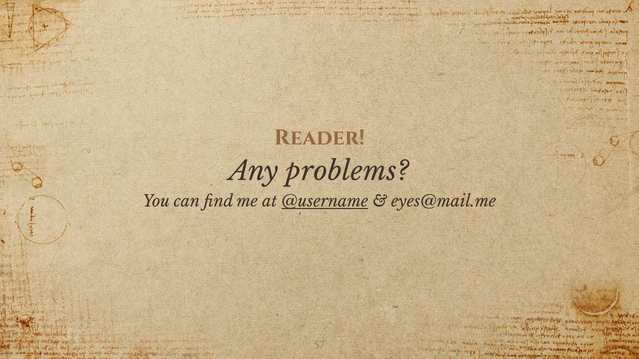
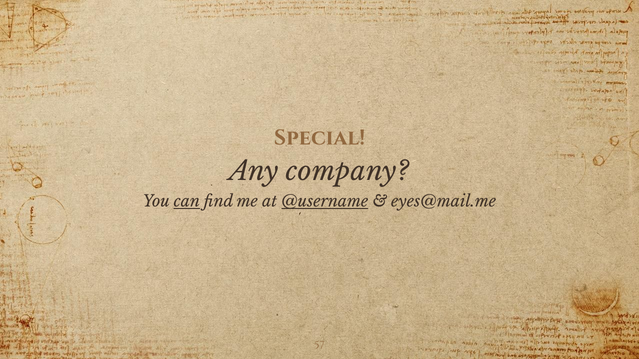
Reader: Reader -> Special (319, 138)
problems: problems -> company (348, 172)
can underline: none -> present (187, 202)
